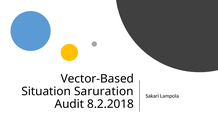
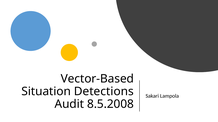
Saruration: Saruration -> Detections (104, 92)
8.2.2018: 8.2.2018 -> 8.5.2008 (110, 105)
